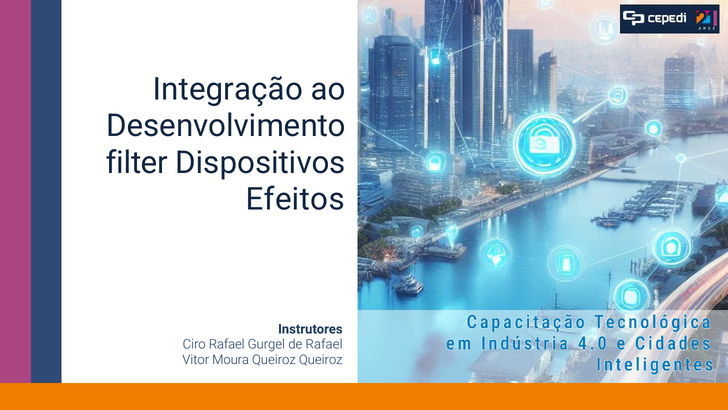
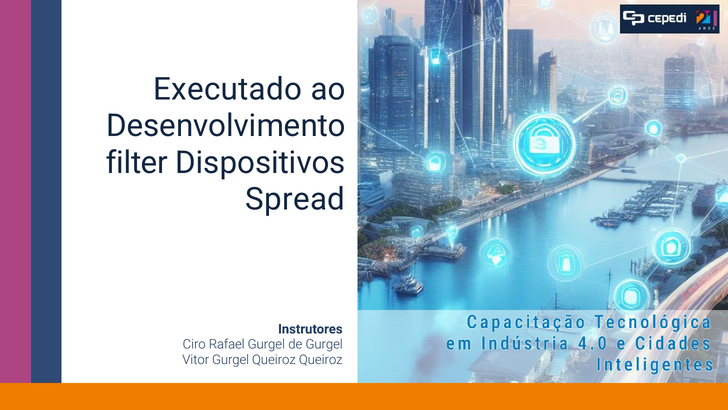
Integração: Integração -> Executado (228, 89)
Efeitos: Efeitos -> Spread (295, 199)
de Rafael: Rafael -> Gurgel (324, 344)
Vitor Moura: Moura -> Gurgel (231, 359)
